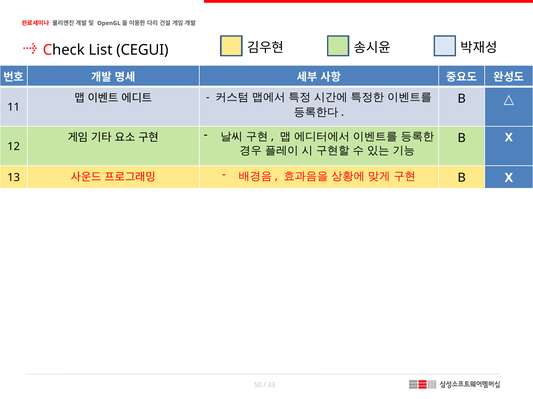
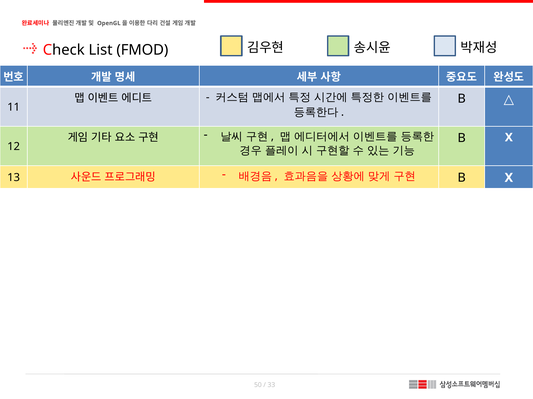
CEGUI: CEGUI -> FMOD (142, 50)
